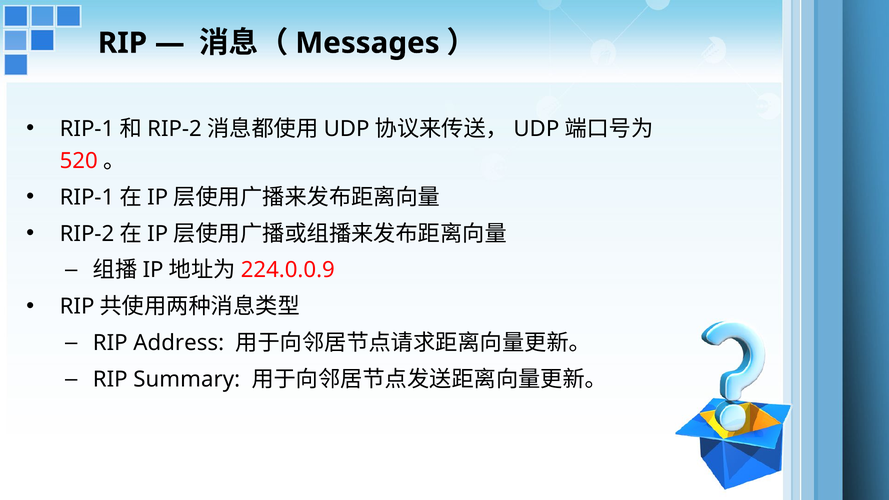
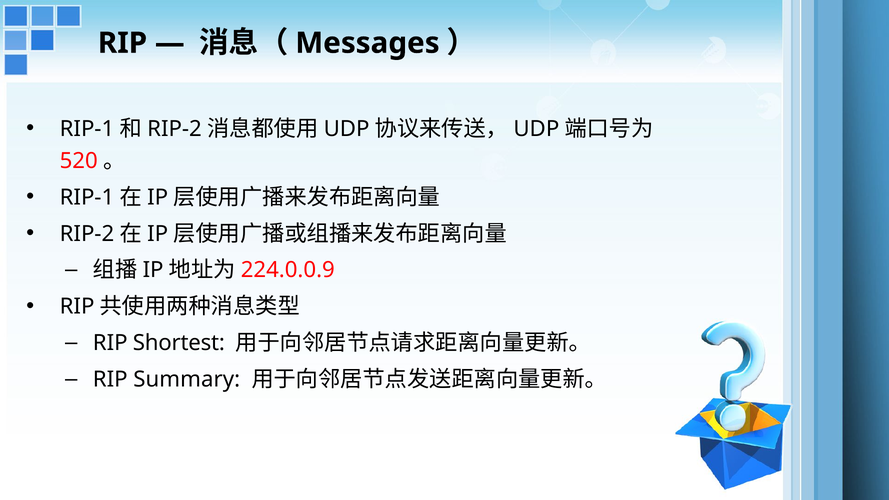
Address: Address -> Shortest (179, 343)
